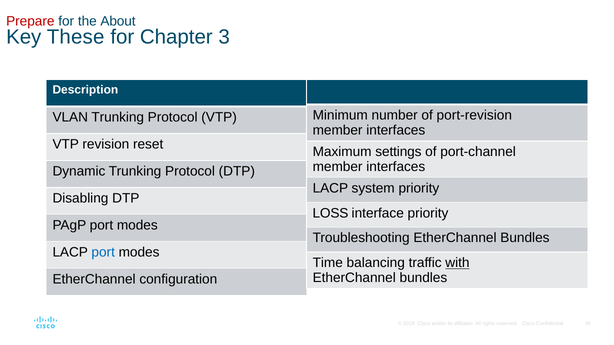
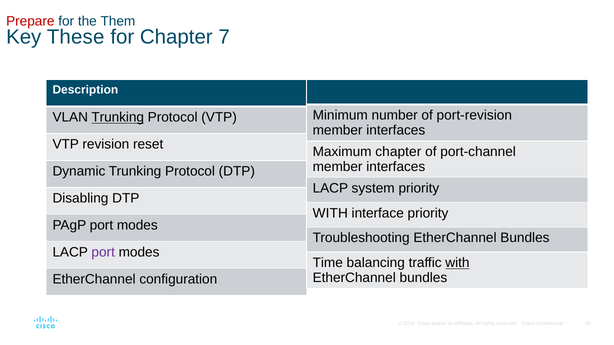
About: About -> Them (118, 21)
3: 3 -> 7 (224, 37)
Trunking underline: none -> present (118, 118)
Maximum settings: settings -> chapter (398, 152)
LOSS: LOSS -> WITH (330, 213)
port colour: blue -> purple (103, 252)
